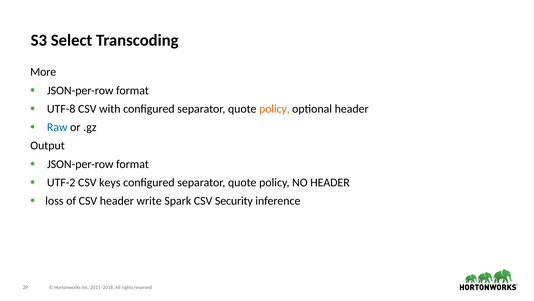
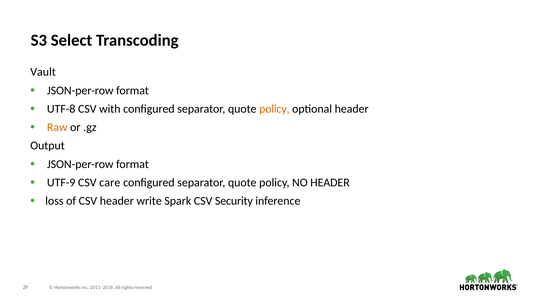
More: More -> Vault (43, 72)
Raw colour: blue -> orange (57, 127)
UTF-2: UTF-2 -> UTF-9 (61, 182)
keys: keys -> care (110, 182)
